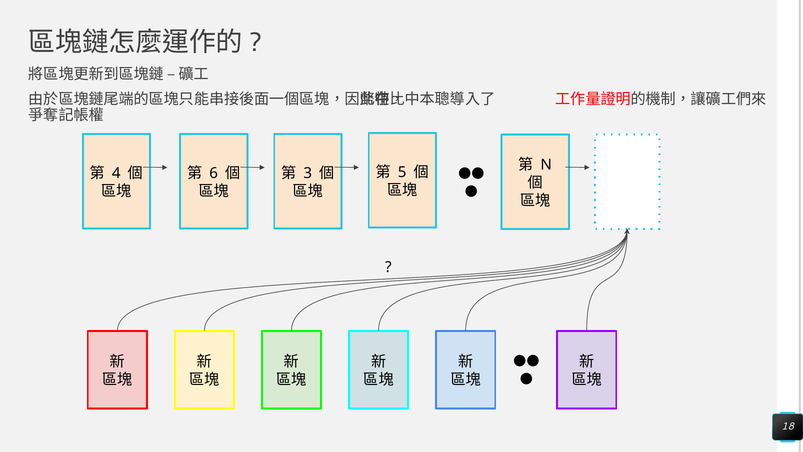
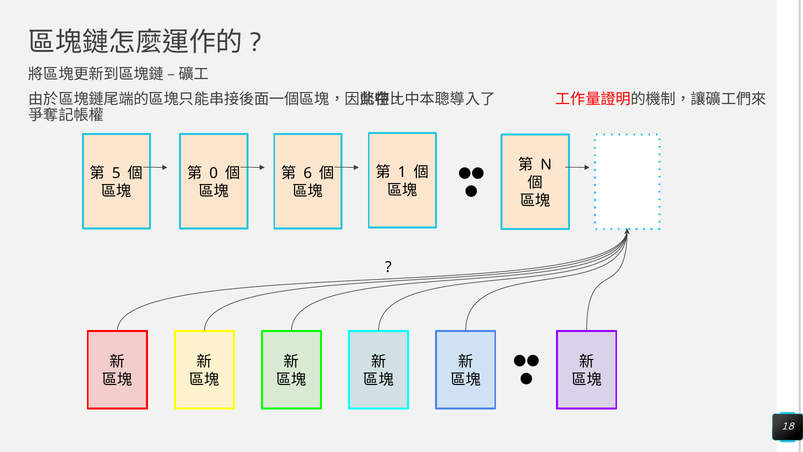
5: 5 -> 1 (402, 172)
4: 4 -> 5 (116, 173)
6: 6 -> 0 (214, 173)
3: 3 -> 6 (308, 173)
